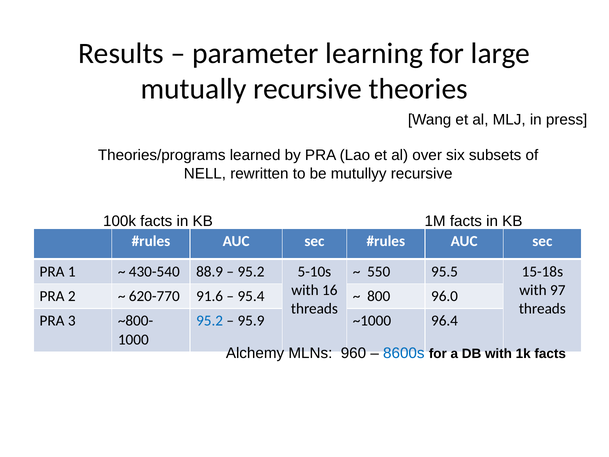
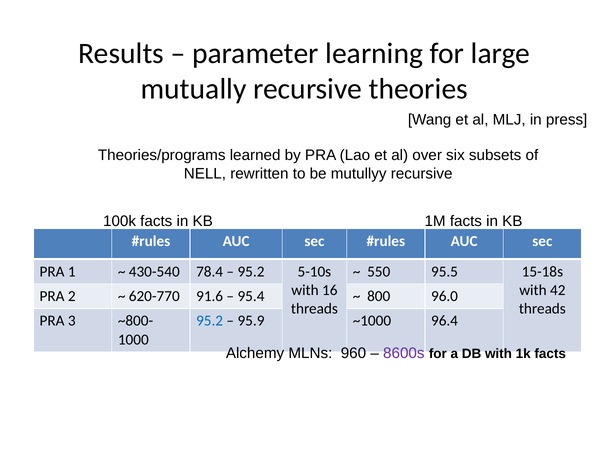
88.9: 88.9 -> 78.4 (210, 271)
97: 97 -> 42 (558, 290)
8600s colour: blue -> purple (404, 353)
